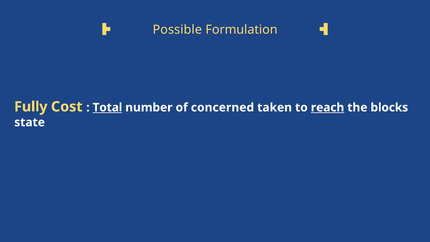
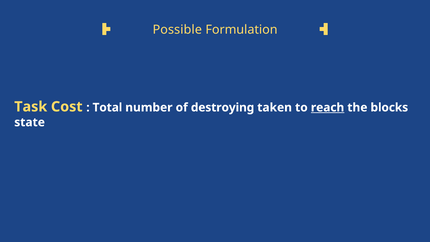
Fully: Fully -> Task (31, 107)
Total underline: present -> none (107, 107)
concerned: concerned -> destroying (223, 107)
